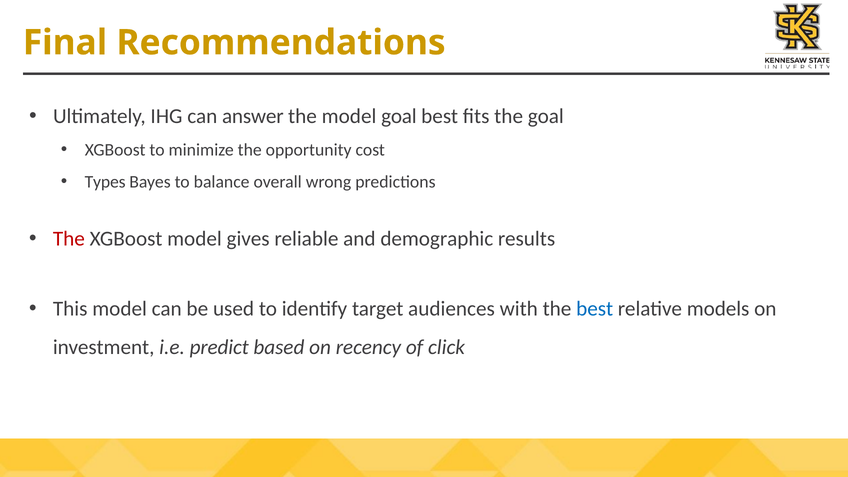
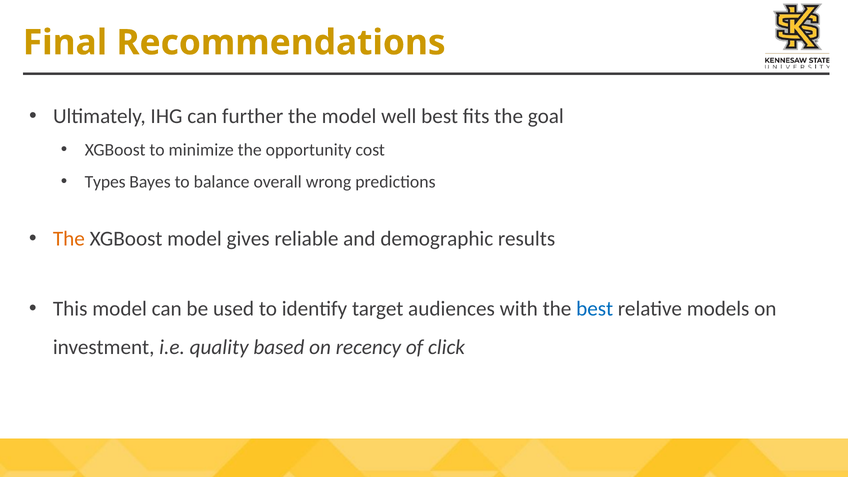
answer: answer -> further (253, 116)
model goal: goal -> well (399, 116)
The colour: red -> orange (69, 239)
predict: predict -> quality (219, 347)
